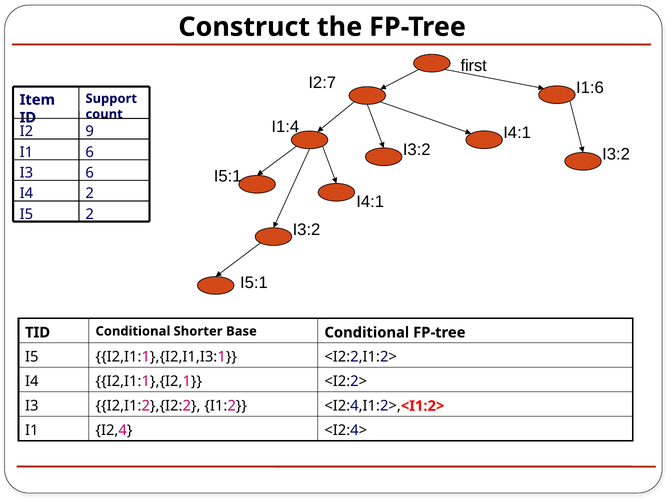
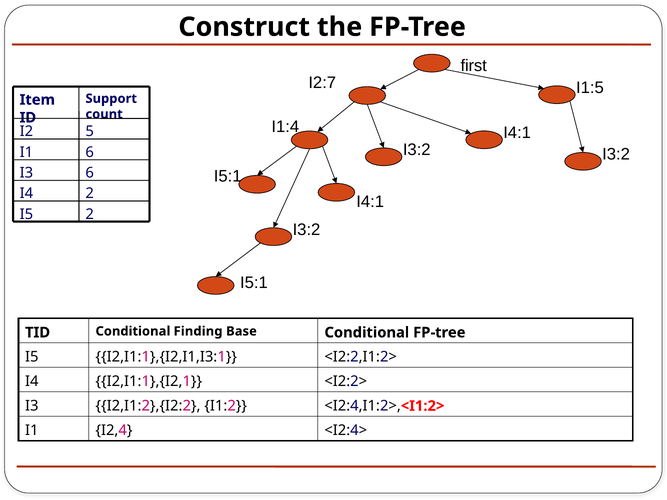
I1:6: I1:6 -> I1:5 (590, 88)
9: 9 -> 5 (90, 132)
Shorter: Shorter -> Finding (198, 331)
